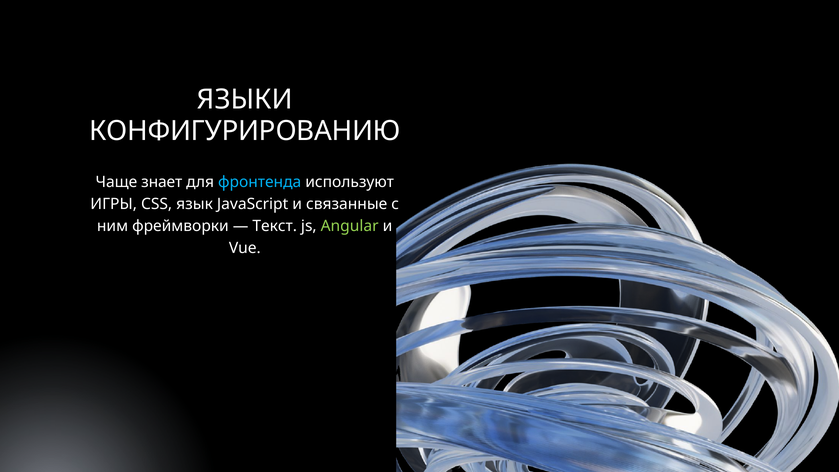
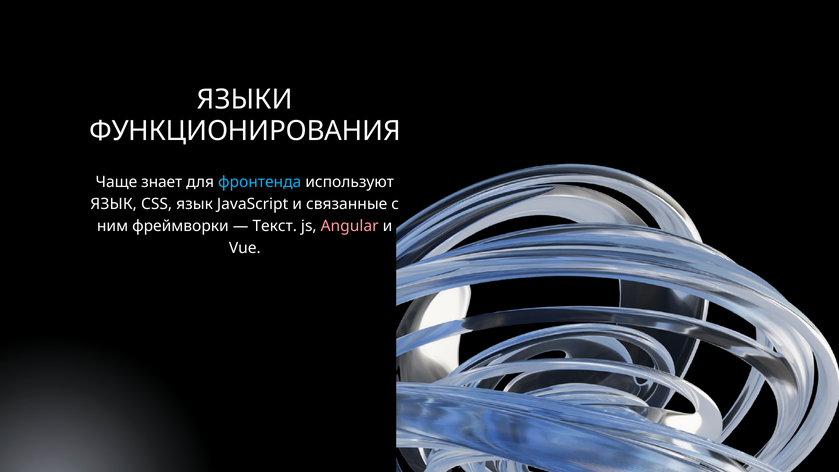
КОНФИГУРИРОВАНИЮ: КОНФИГУРИРОВАНИЮ -> ФУНКЦИОНИРОВАНИЯ (245, 131)
ИГРЫ: ИГРЫ -> ЯЗЫК (114, 204)
Angular colour: light green -> pink (350, 226)
